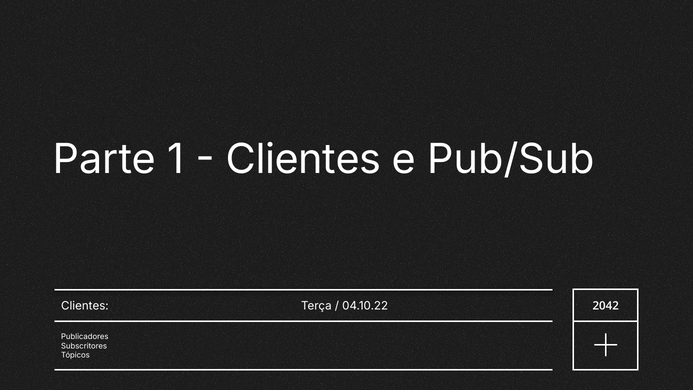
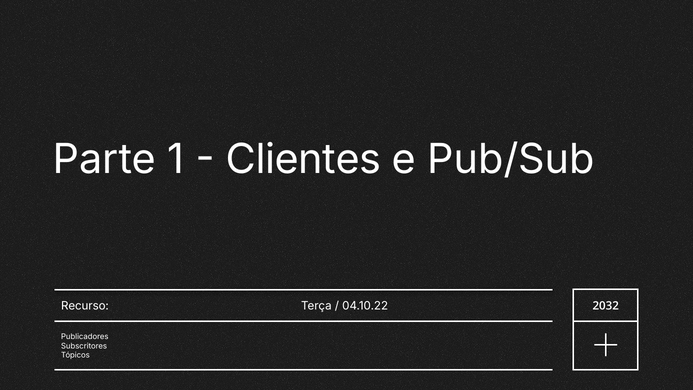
2042: 2042 -> 2032 (606, 306)
Clientes: Clientes -> Recurso (85, 306)
